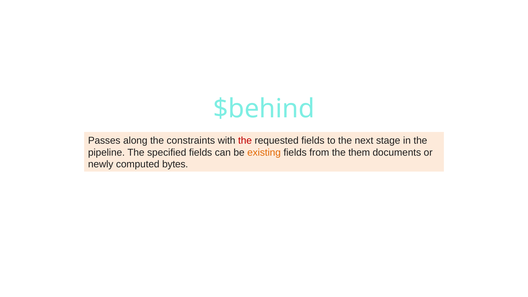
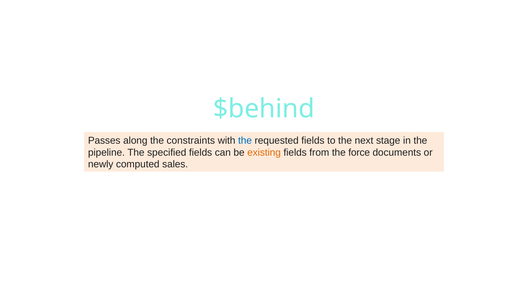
the colour: red -> blue (245, 141)
them: them -> force (359, 152)
bytes: bytes -> sales (175, 164)
